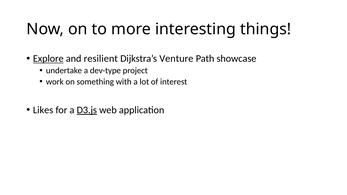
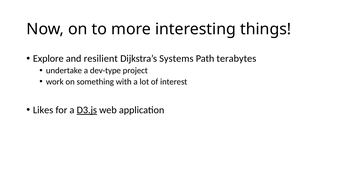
Explore underline: present -> none (48, 59)
Venture: Venture -> Systems (176, 59)
showcase: showcase -> terabytes (236, 59)
